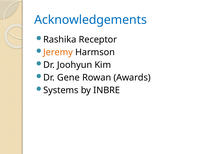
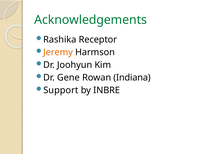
Acknowledgements colour: blue -> green (91, 20)
Awards: Awards -> Indiana (132, 78)
Systems: Systems -> Support (61, 90)
